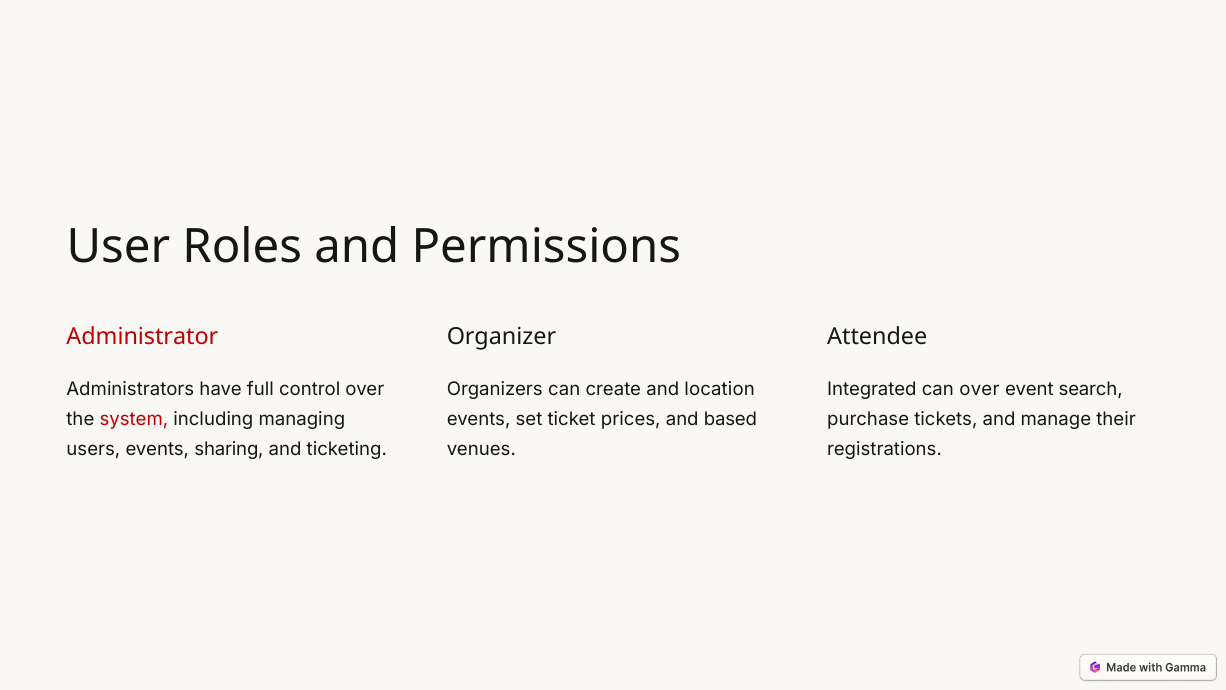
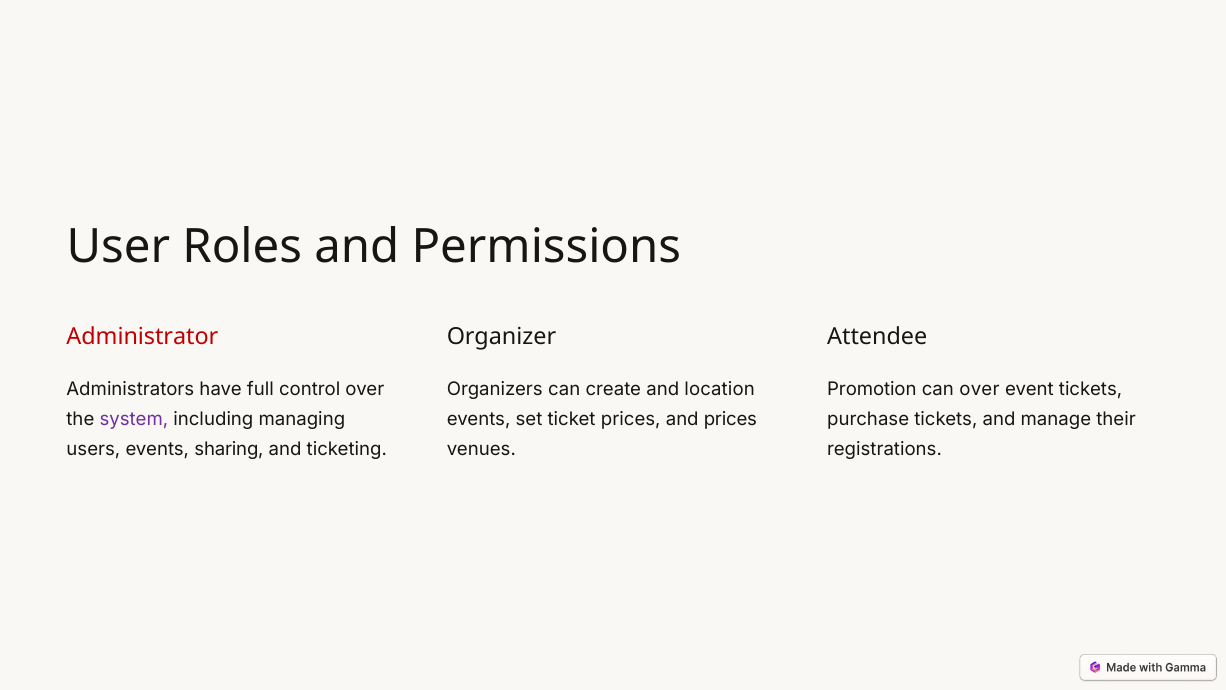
Integrated: Integrated -> Promotion (872, 389)
event search: search -> tickets (1091, 389)
system colour: red -> purple (134, 419)
and based: based -> prices (730, 419)
